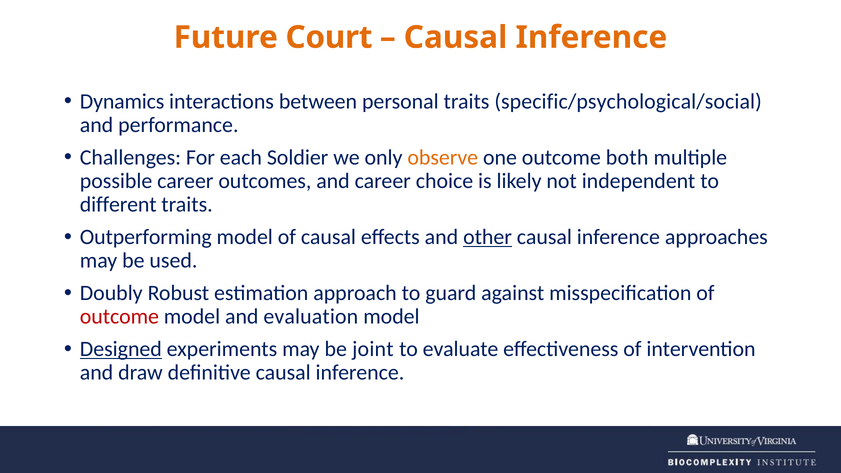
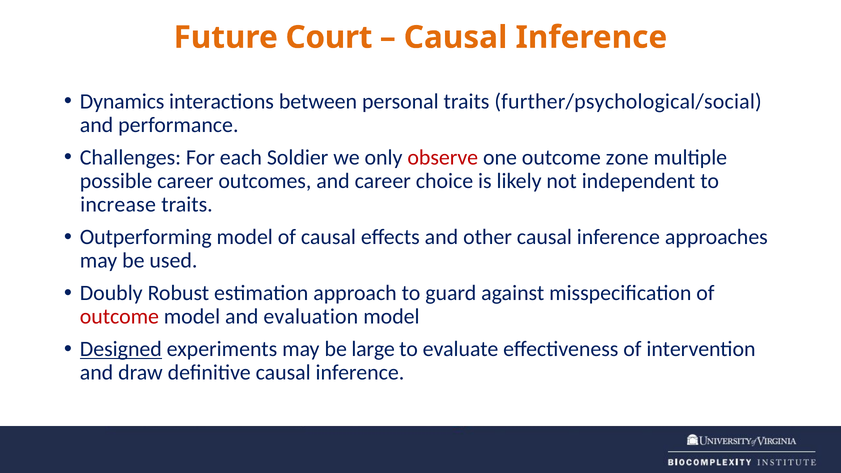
specific/psychological/social: specific/psychological/social -> further/psychological/social (628, 101)
observe colour: orange -> red (443, 157)
both: both -> zone (627, 157)
different: different -> increase (118, 205)
other underline: present -> none (488, 237)
joint: joint -> large (373, 349)
